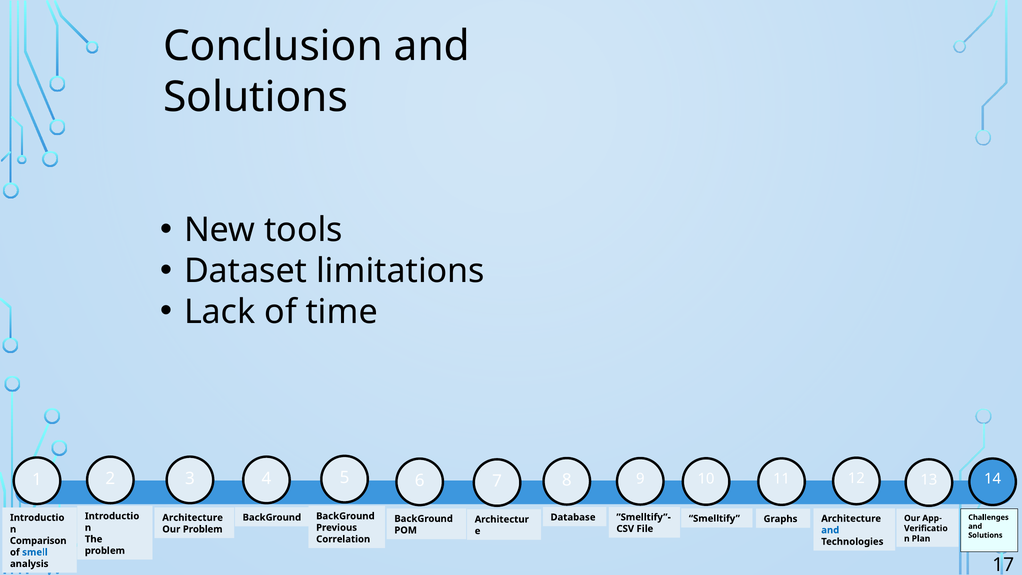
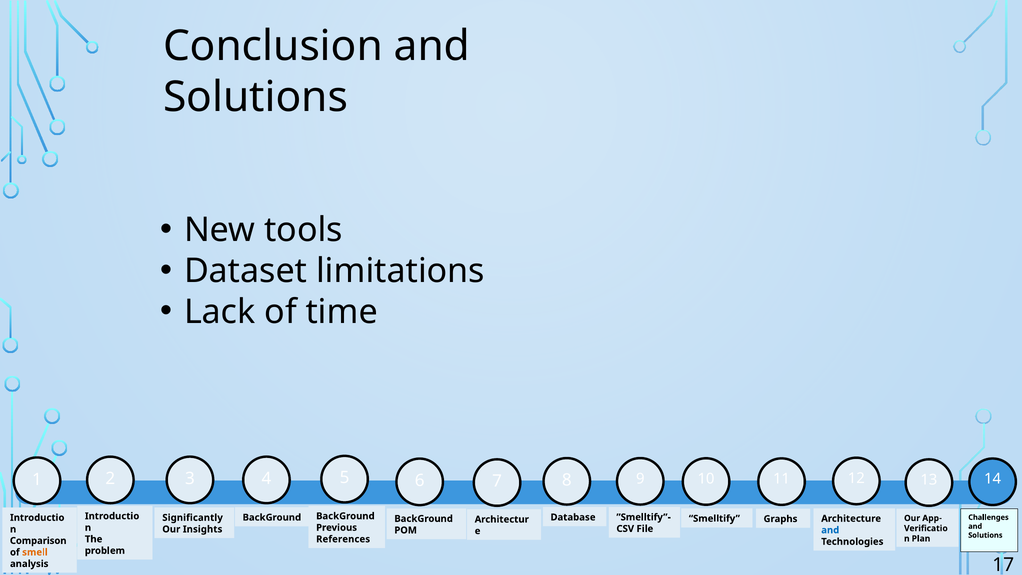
Architecture: Architecture -> Significantly (193, 518)
Our Problem: Problem -> Insights (203, 529)
Correlation: Correlation -> References (343, 539)
smell colour: blue -> orange (35, 552)
